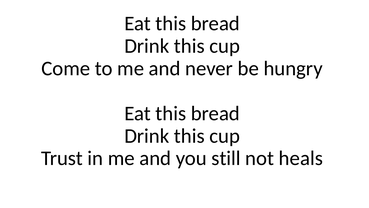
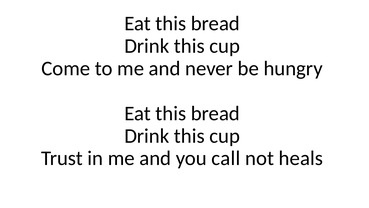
still: still -> call (226, 158)
